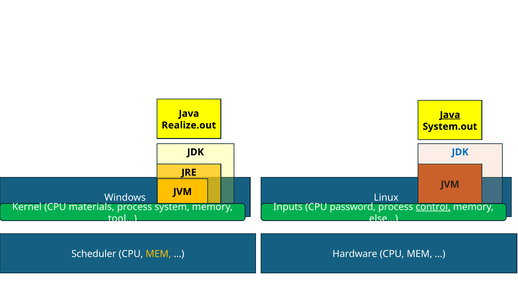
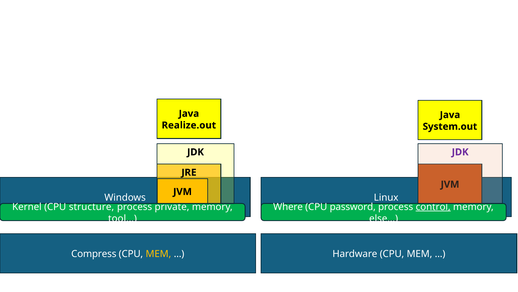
Java underline: present -> none (450, 115)
JDK colour: blue -> purple (460, 152)
materials: materials -> structure (92, 206)
system: system -> private (172, 206)
Inputs: Inputs -> Where (288, 206)
Scheduler: Scheduler -> Compress (94, 253)
